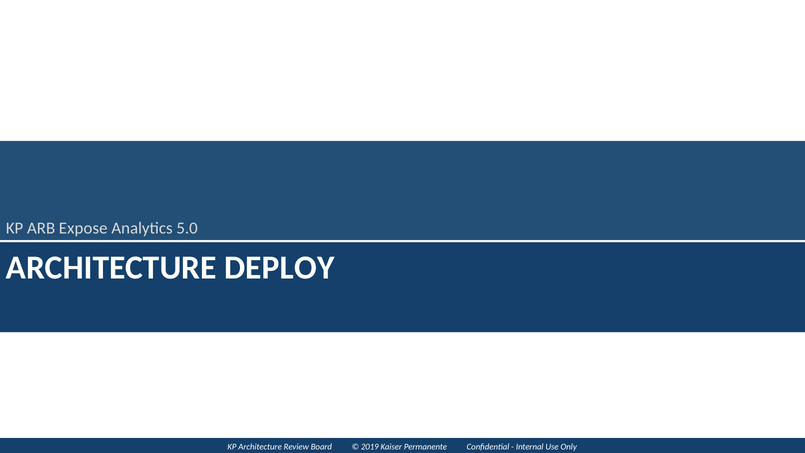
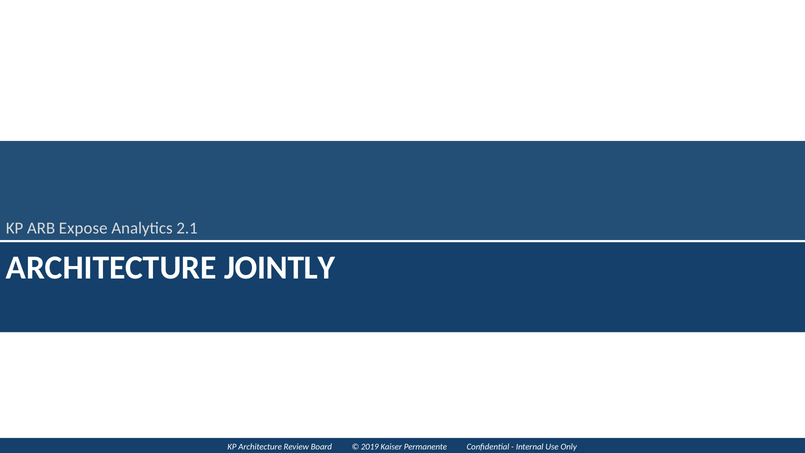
5.0: 5.0 -> 2.1 (187, 228)
DEPLOY: DEPLOY -> JOINTLY (280, 268)
